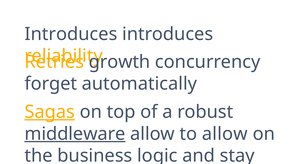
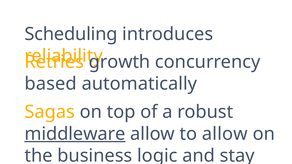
Introduces: Introduces -> Scheduling (71, 34)
forget: forget -> based (51, 84)
Sagas underline: present -> none (50, 112)
